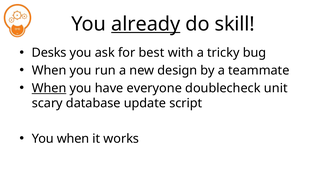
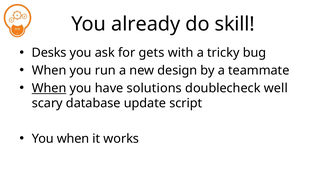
already underline: present -> none (146, 24)
best: best -> gets (152, 53)
everyone: everyone -> solutions (154, 88)
unit: unit -> well (276, 88)
